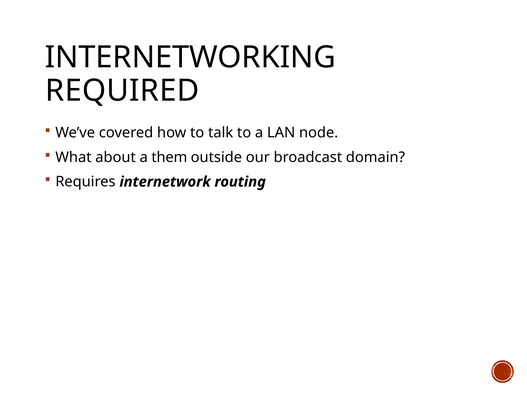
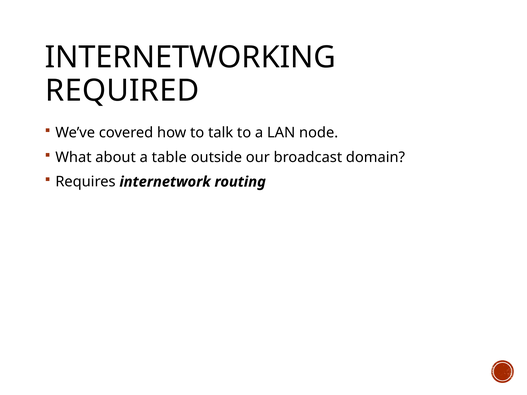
them: them -> table (169, 157)
